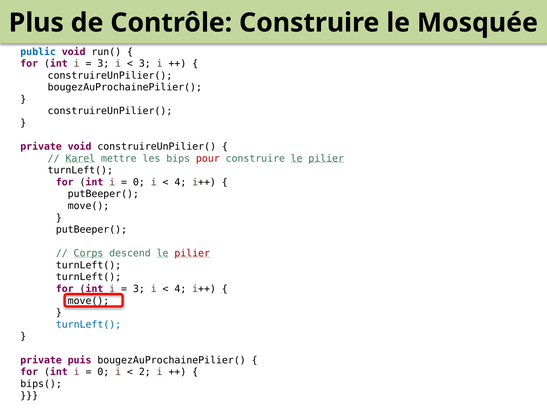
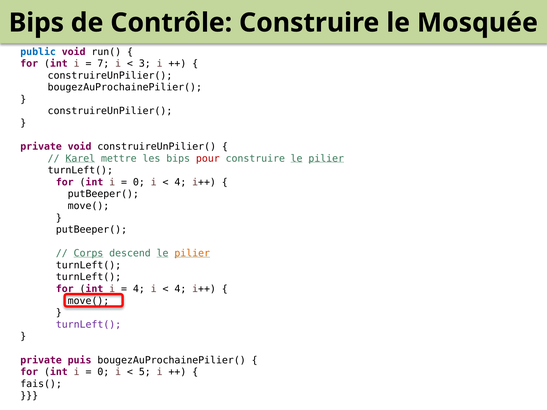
Plus: Plus -> Bips (36, 23)
3: 3 -> 7 (103, 64)
pilier colour: red -> orange (192, 254)
3: 3 -> 4 (139, 289)
turnLeft( colour: blue -> purple (89, 325)
2: 2 -> 5 (145, 372)
bips(: bips( -> fais( (41, 384)
